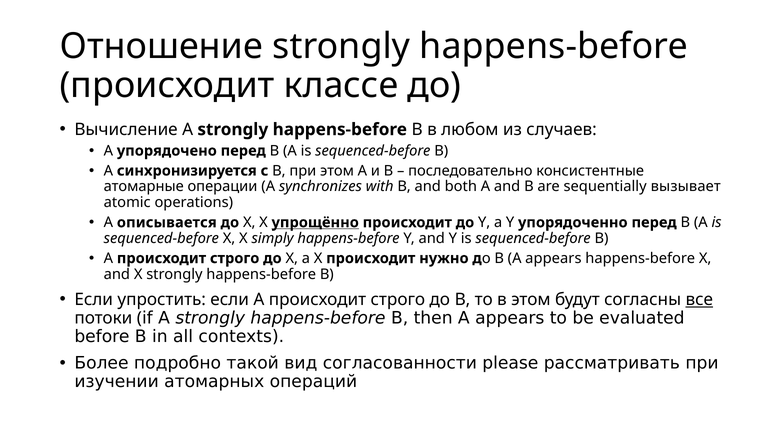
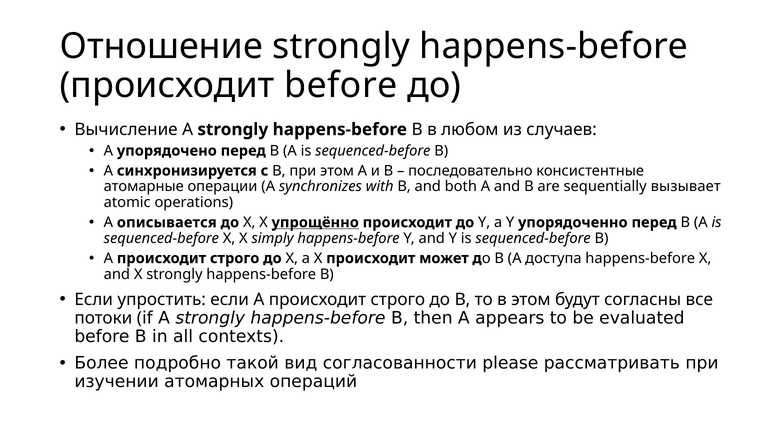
происходит классе: классе -> before (341, 85)
нужно: нужно -> может (444, 258)
B A appears: appears -> доступа (553, 258)
все underline: present -> none (699, 299)
